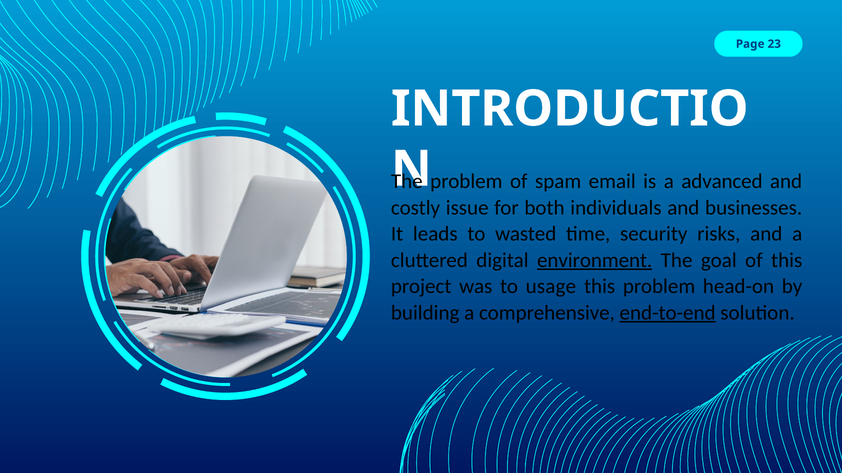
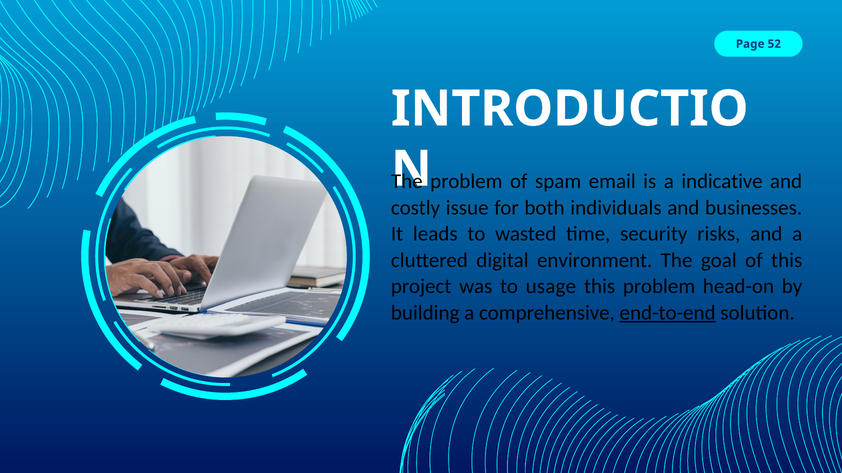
23: 23 -> 52 (774, 44)
advanced: advanced -> indicative (722, 182)
environment underline: present -> none (595, 261)
